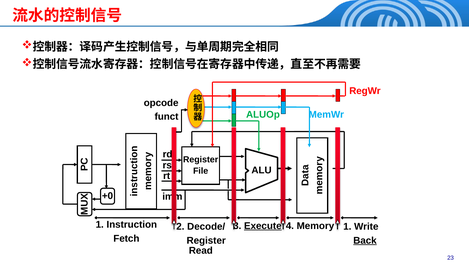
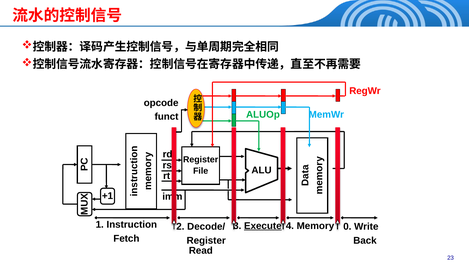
+0: +0 -> +1 (108, 196)
Memory 1: 1 -> 0 (347, 227)
Back underline: present -> none (365, 240)
